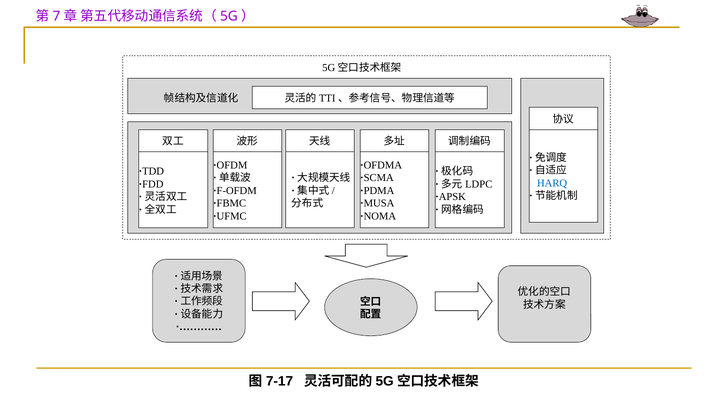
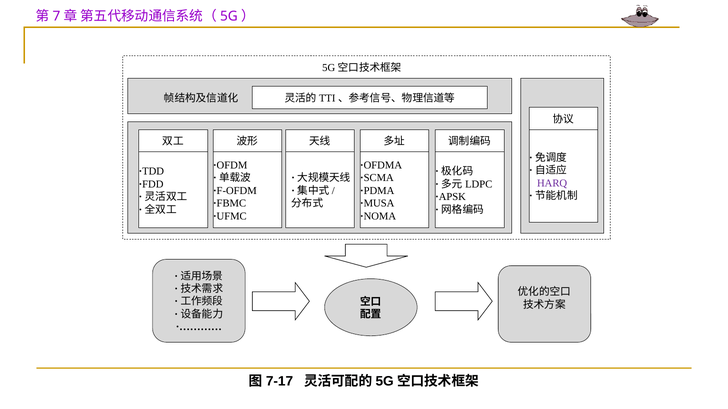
HARQ colour: blue -> purple (552, 183)
